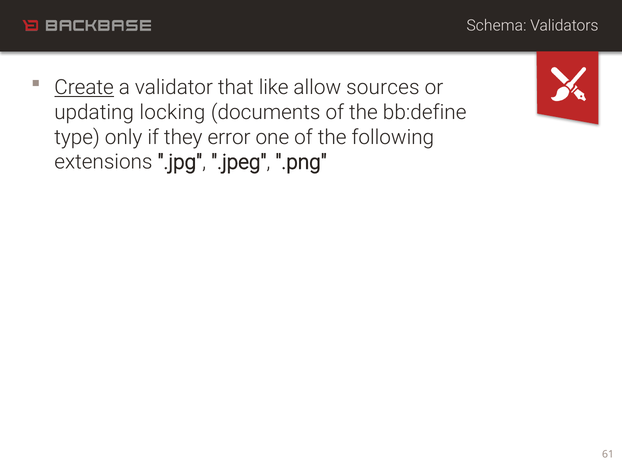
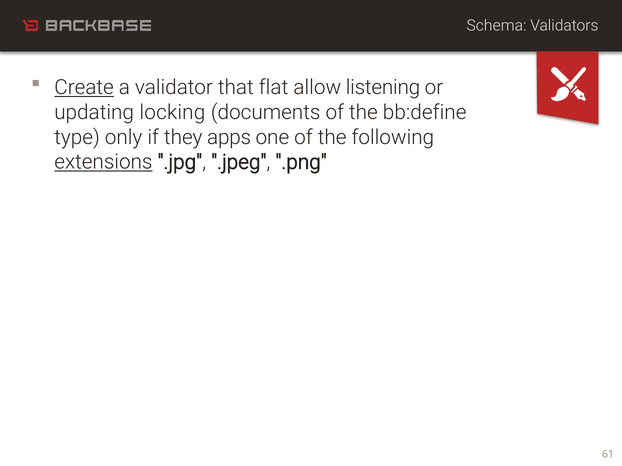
like: like -> flat (274, 88)
sources: sources -> listening (383, 88)
error: error -> apps (229, 137)
extensions underline: none -> present (103, 162)
